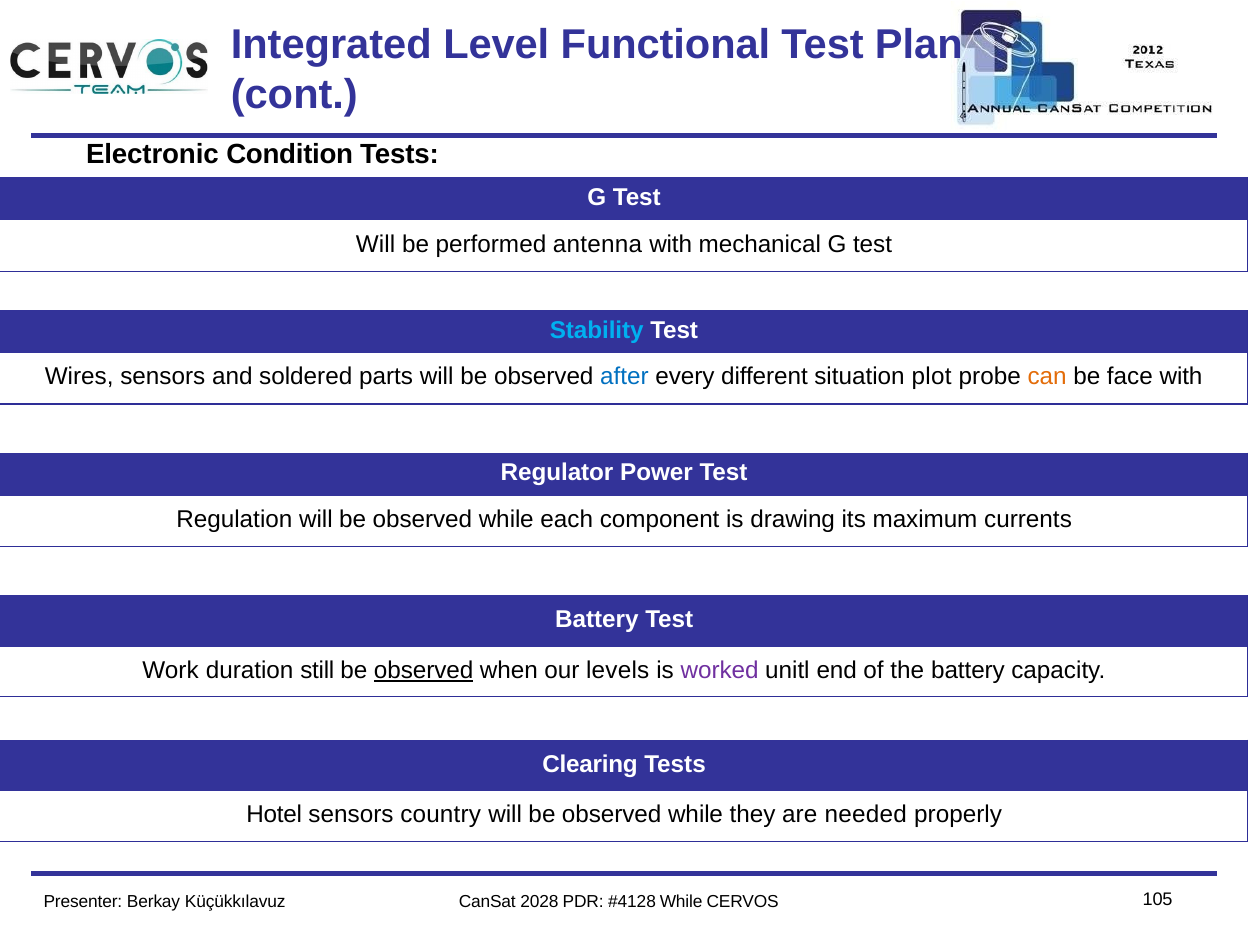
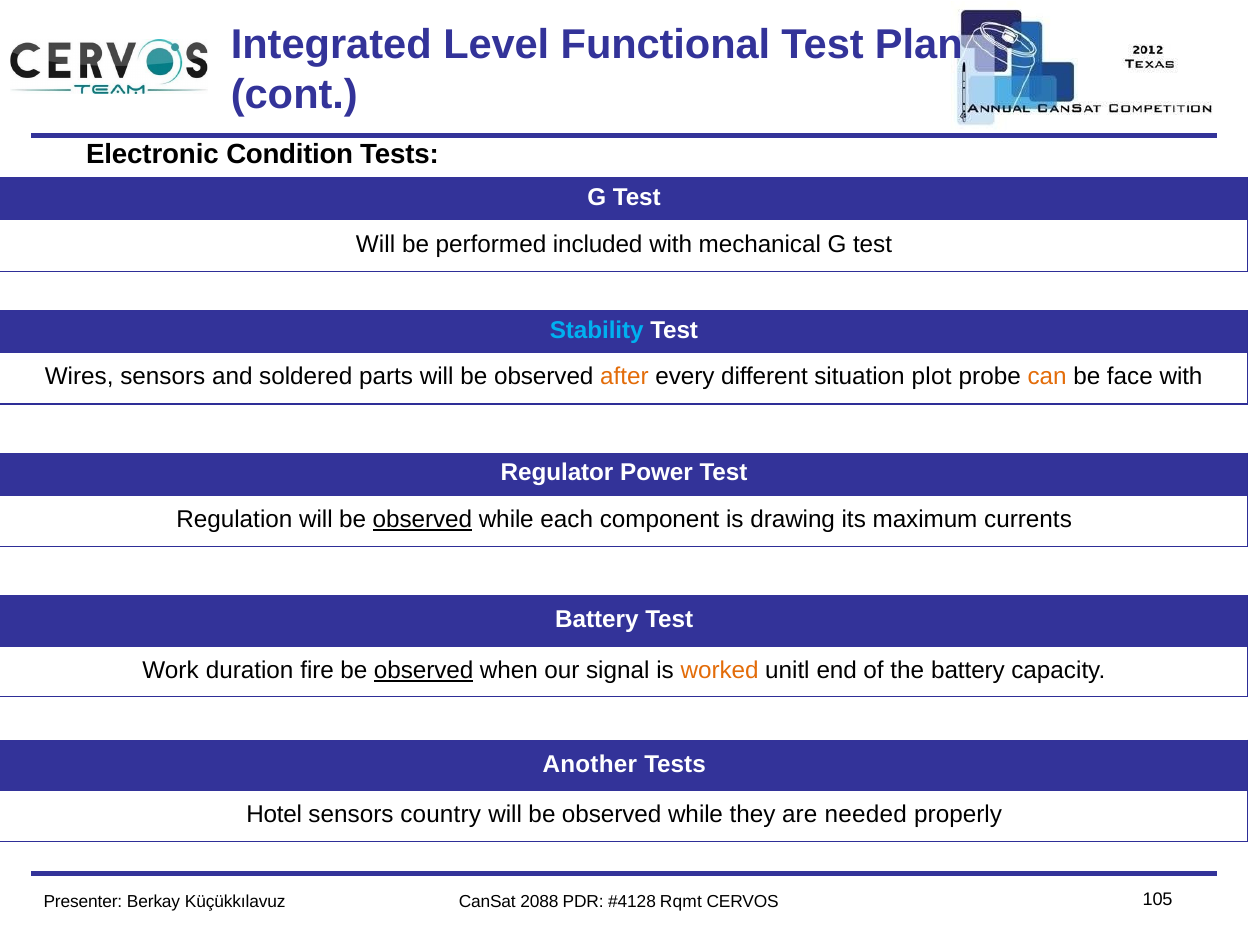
antenna: antenna -> included (598, 244)
after colour: blue -> orange (624, 377)
observed underline: none -> present (422, 519)
still: still -> fire (317, 670)
levels: levels -> signal (618, 670)
worked colour: purple -> orange (720, 670)
Clearing: Clearing -> Another (590, 764)
2028: 2028 -> 2088 (539, 902)
While: While -> Rqmt (681, 902)
